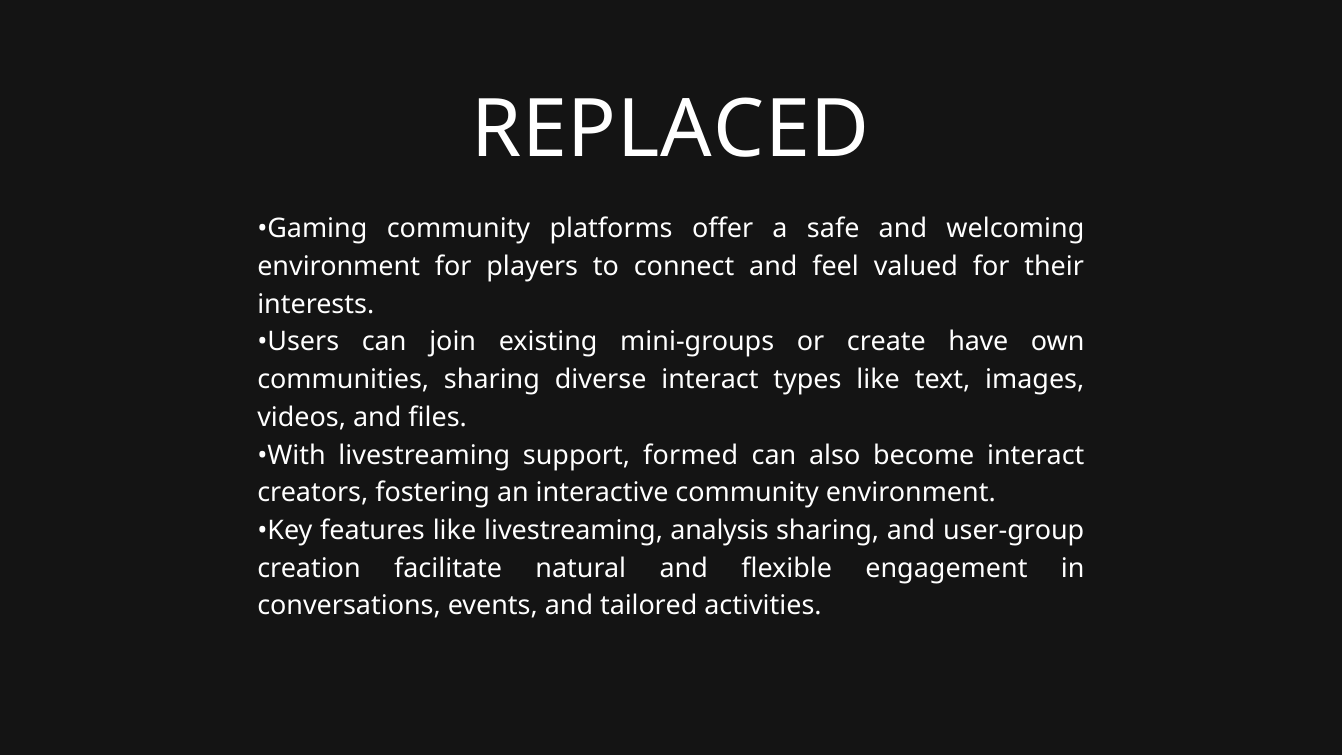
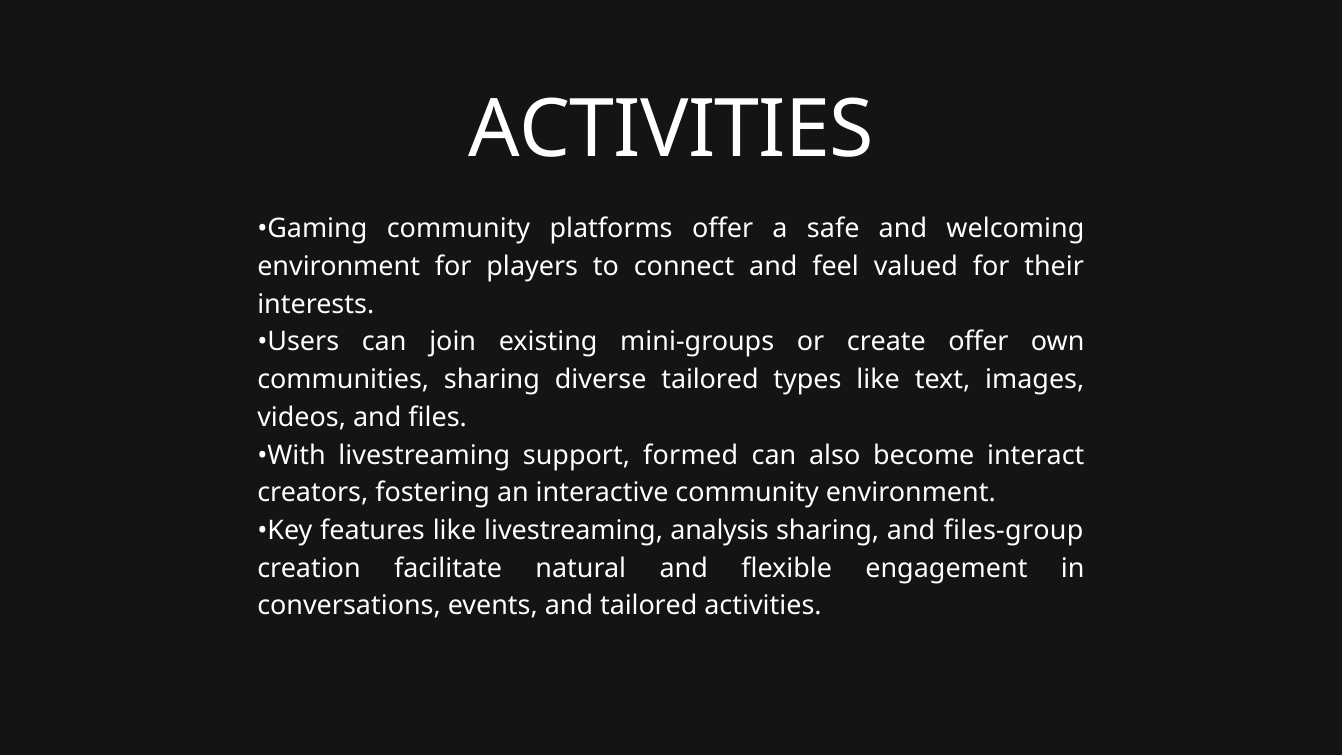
REPLACED: REPLACED -> ACTIVITIES (671, 130)
create have: have -> offer (978, 342)
diverse interact: interact -> tailored (710, 380)
user-group: user-group -> files-group (1014, 531)
